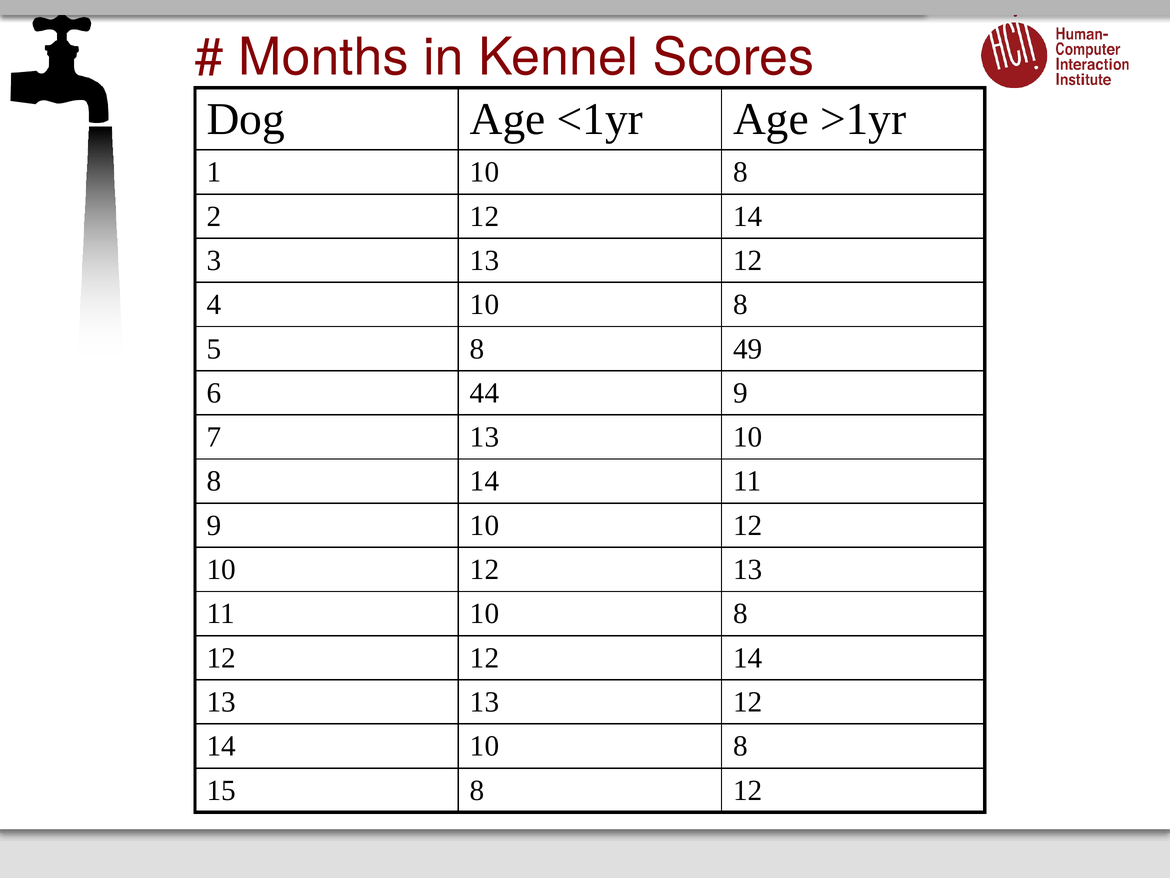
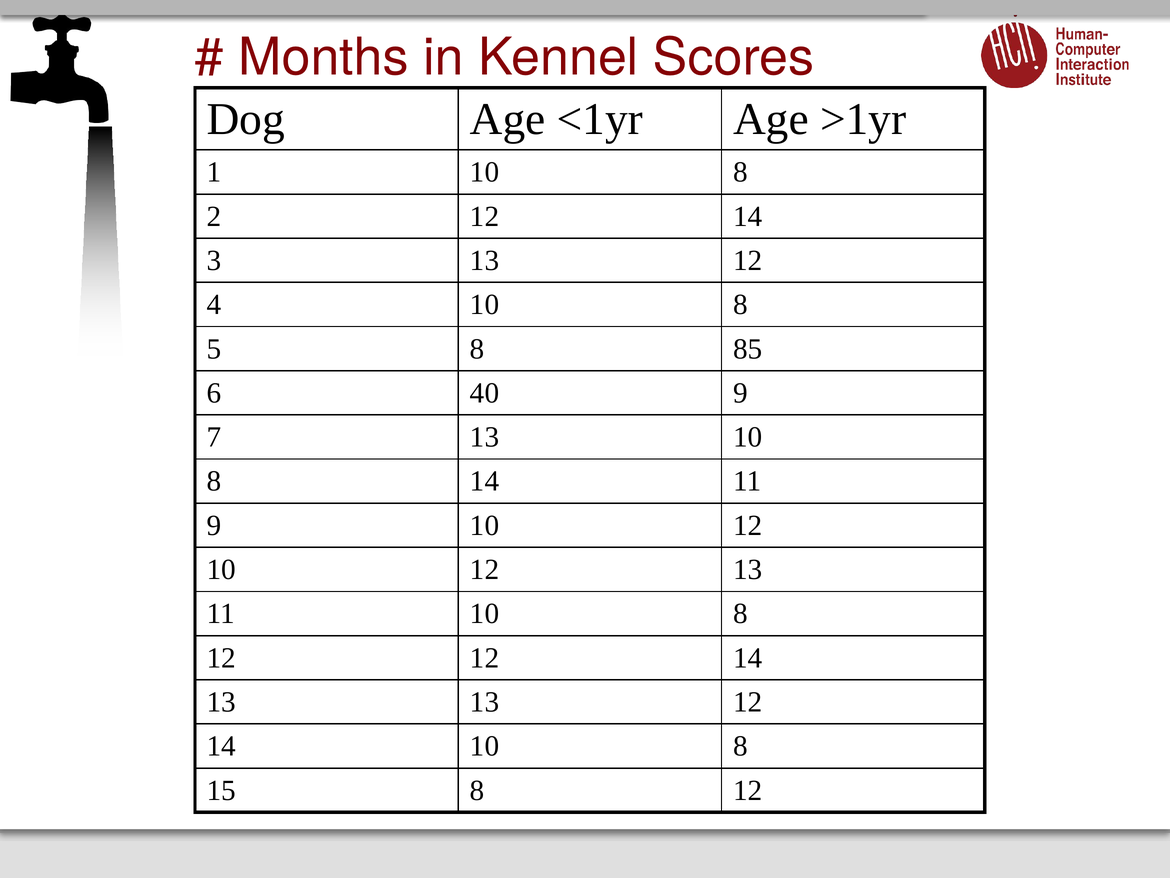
49: 49 -> 85 (748, 349)
44: 44 -> 40 (485, 393)
